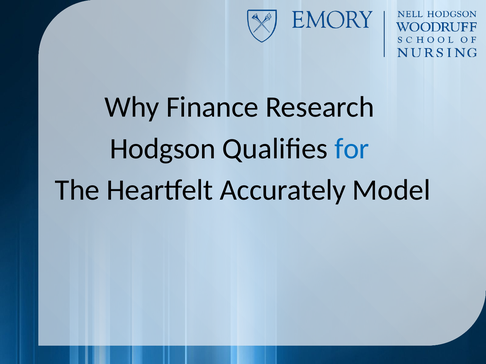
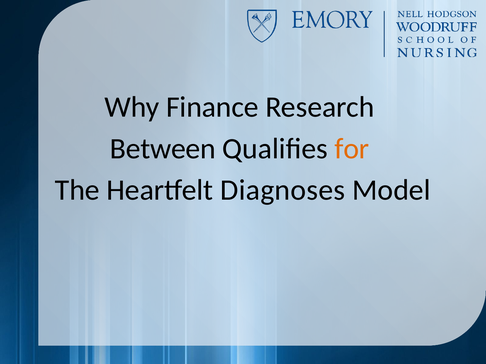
Hodgson: Hodgson -> Between (163, 149)
for colour: blue -> orange (352, 149)
Accurately: Accurately -> Diagnoses (283, 190)
